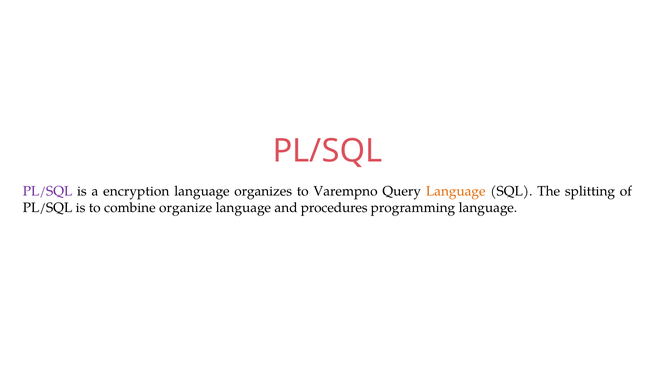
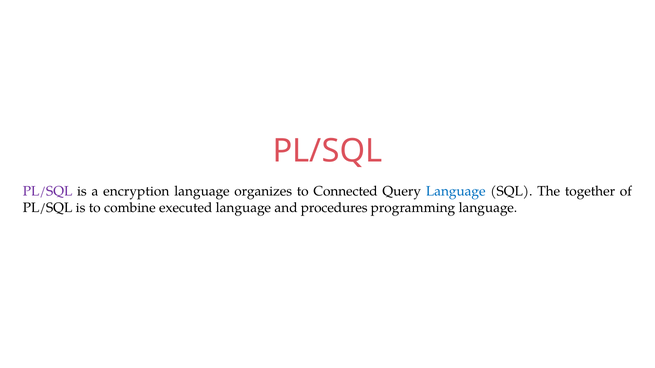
Varempno: Varempno -> Connected (346, 192)
Language colour: orange -> blue (456, 192)
splitting: splitting -> together (590, 192)
organize: organize -> executed (186, 208)
